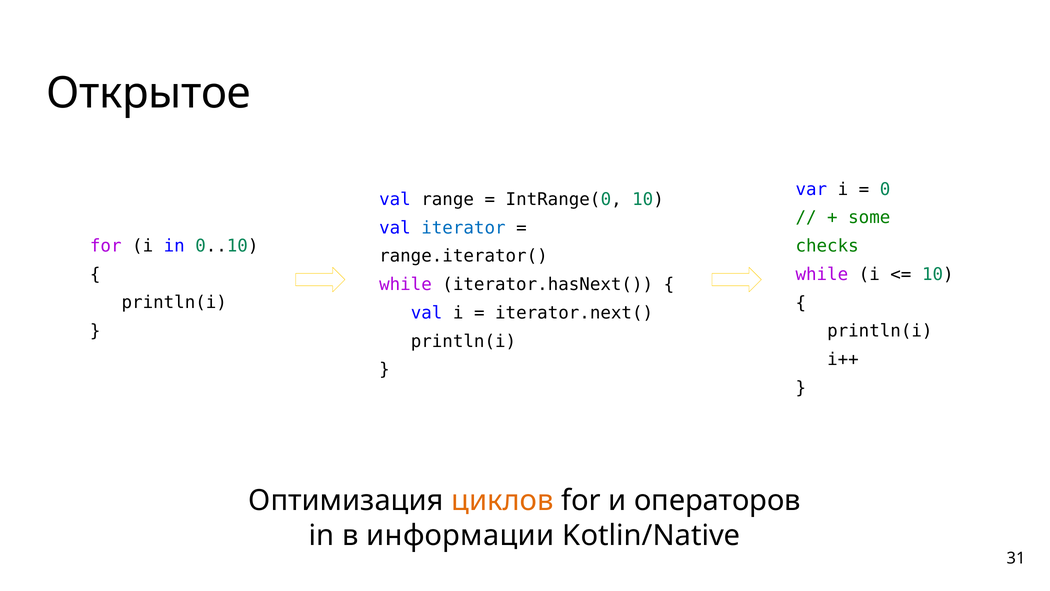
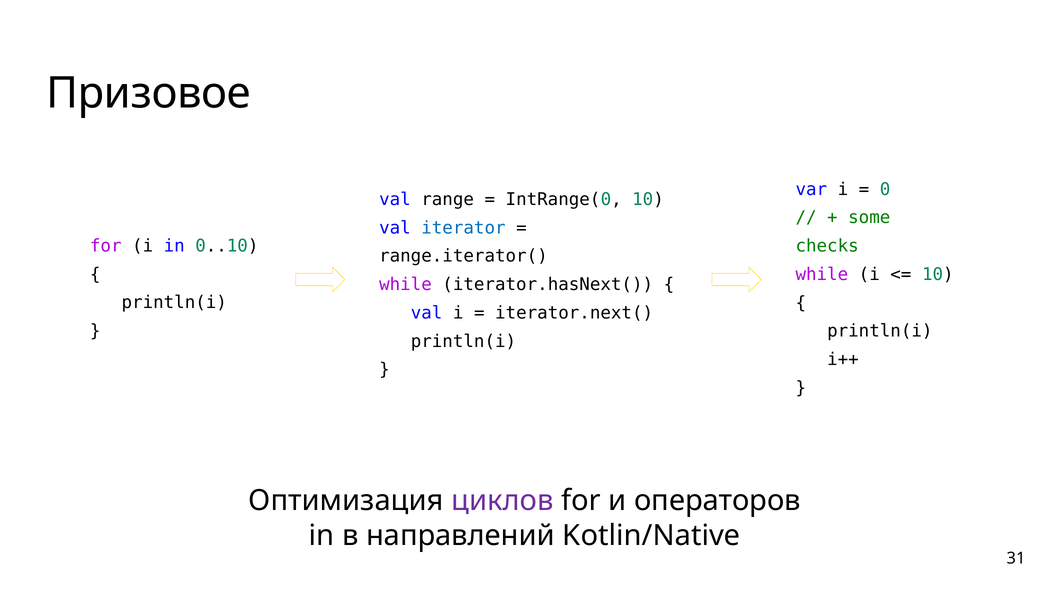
Открытое: Открытое -> Призовое (149, 93)
циклов colour: orange -> purple (502, 500)
информации: информации -> направлений (460, 535)
